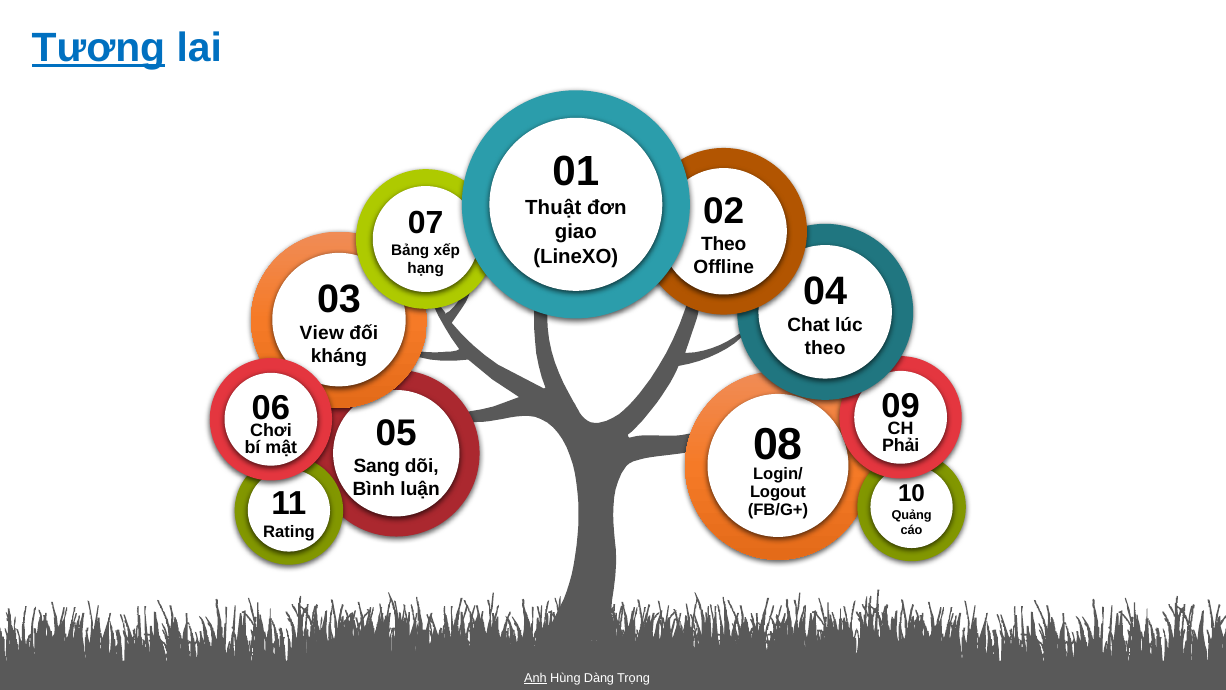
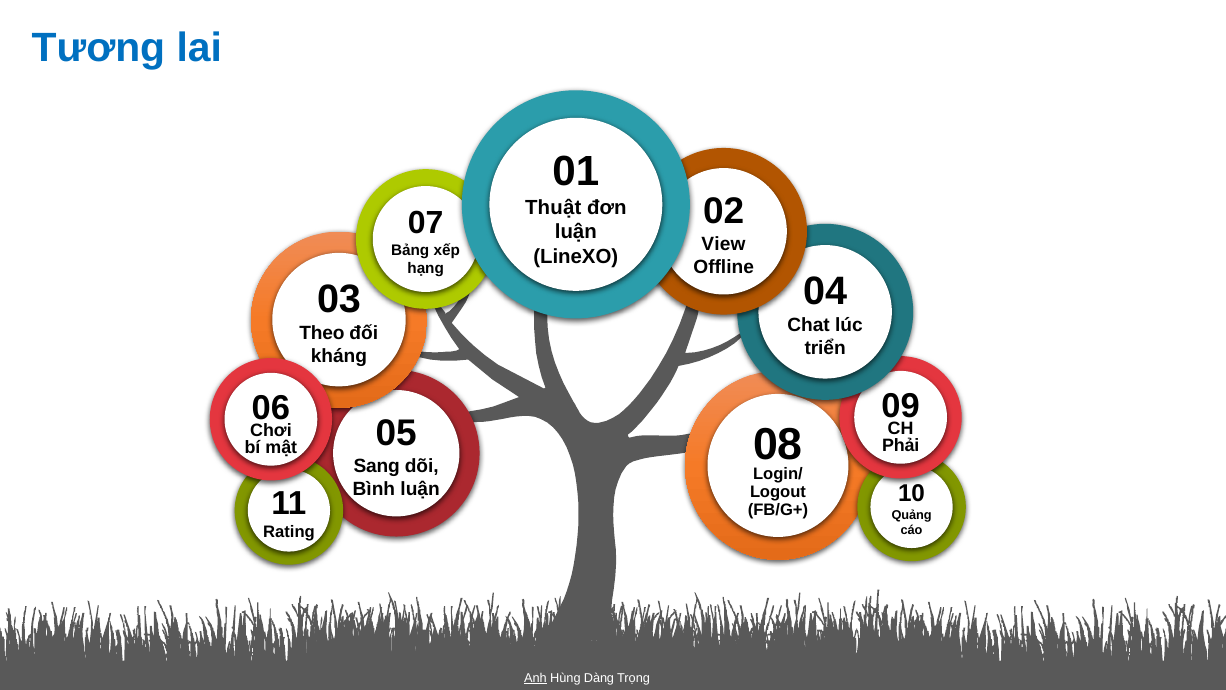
Tương underline: present -> none (98, 48)
giao: giao -> luận (576, 232)
Theo: Theo -> View (724, 244)
View: View -> Theo (322, 333)
theo: theo -> triển (825, 348)
